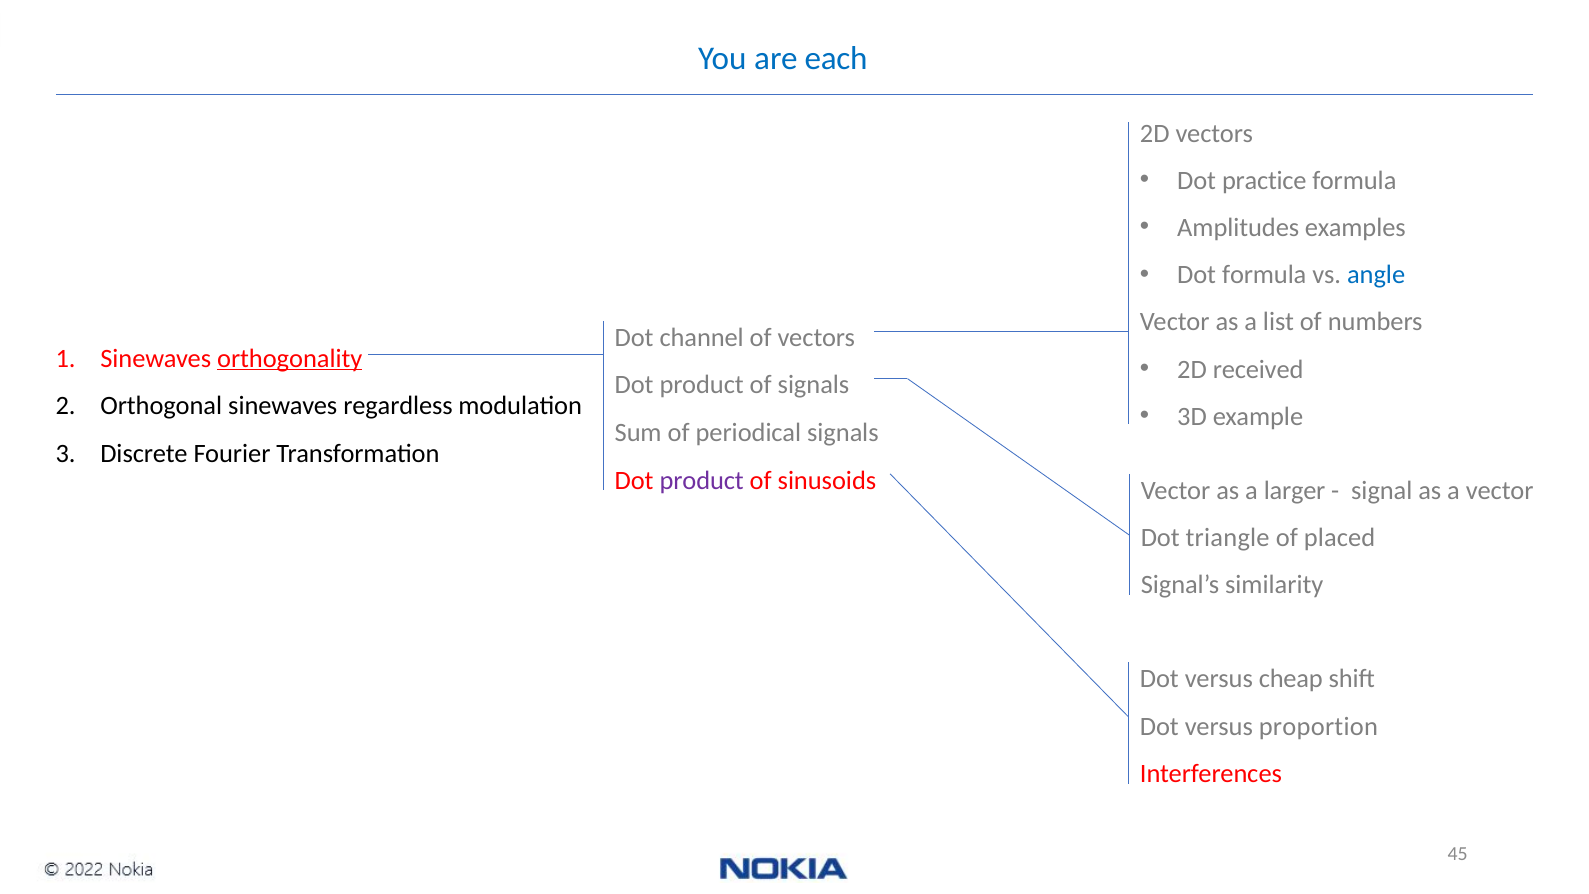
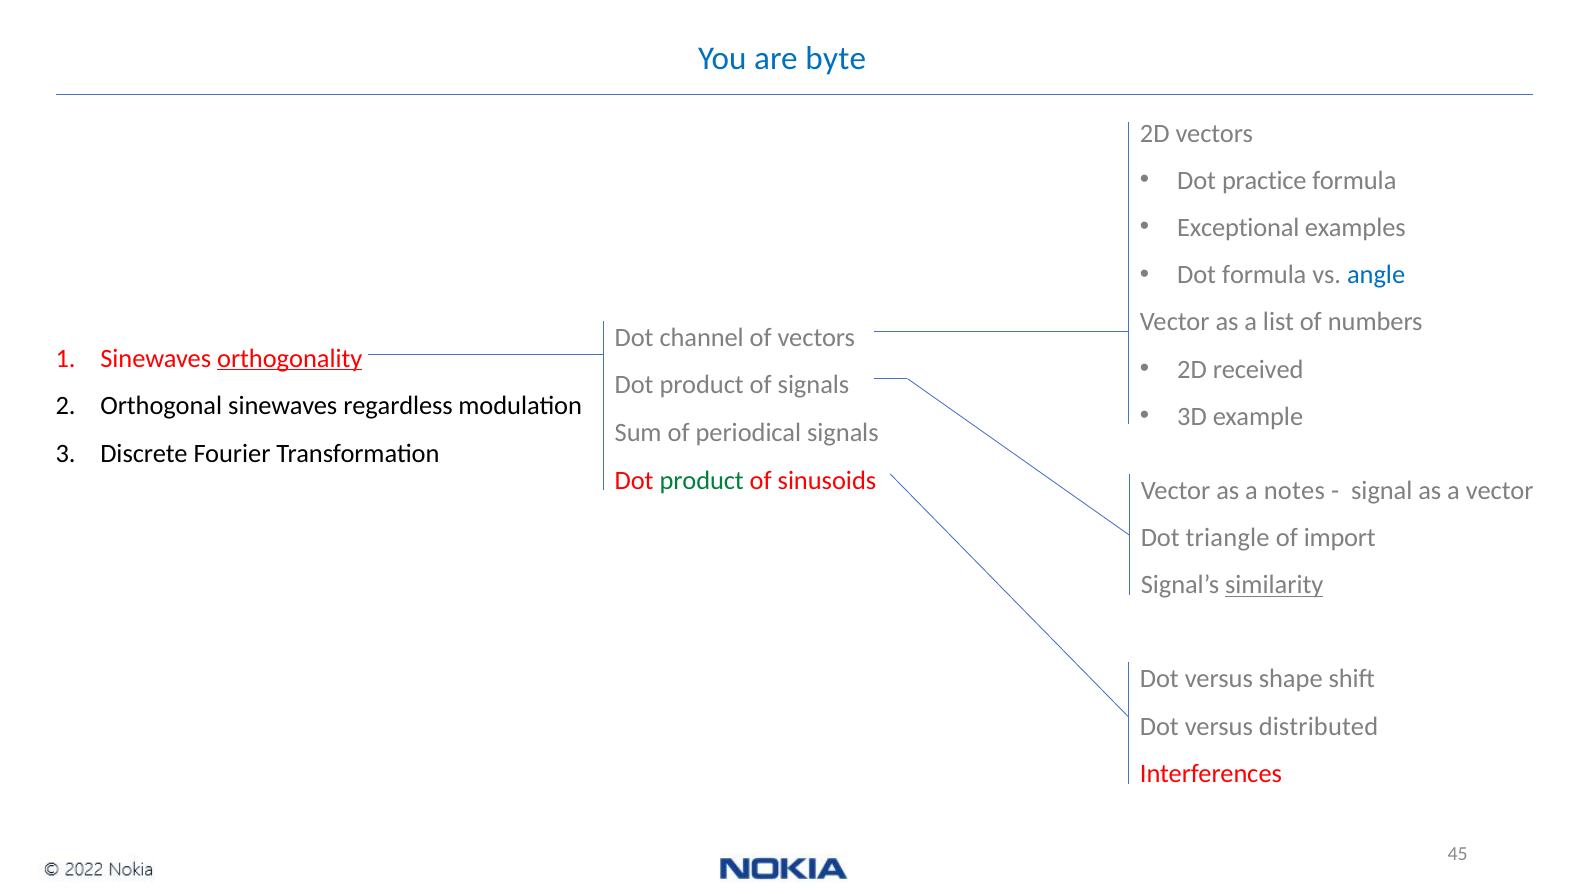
each: each -> byte (836, 59)
Amplitudes: Amplitudes -> Exceptional (1238, 228)
product colour: purple -> green (702, 480)
larger: larger -> notes (1294, 491)
placed: placed -> import (1340, 538)
similarity underline: none -> present (1274, 585)
cheap: cheap -> shape (1291, 679)
proportion: proportion -> distributed (1318, 726)
